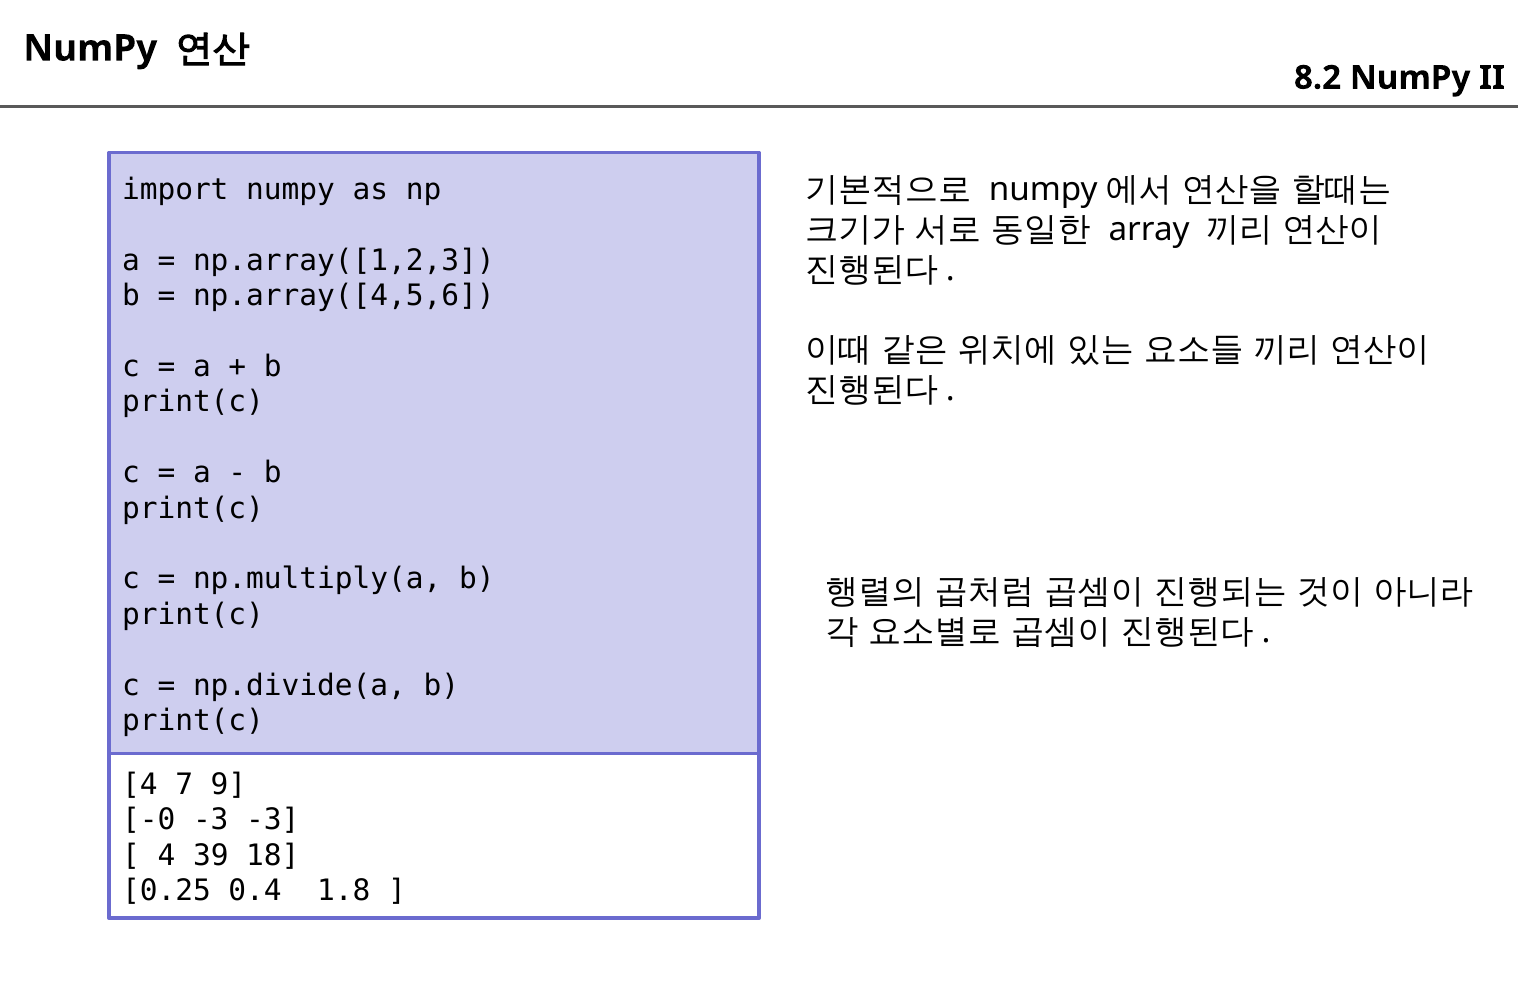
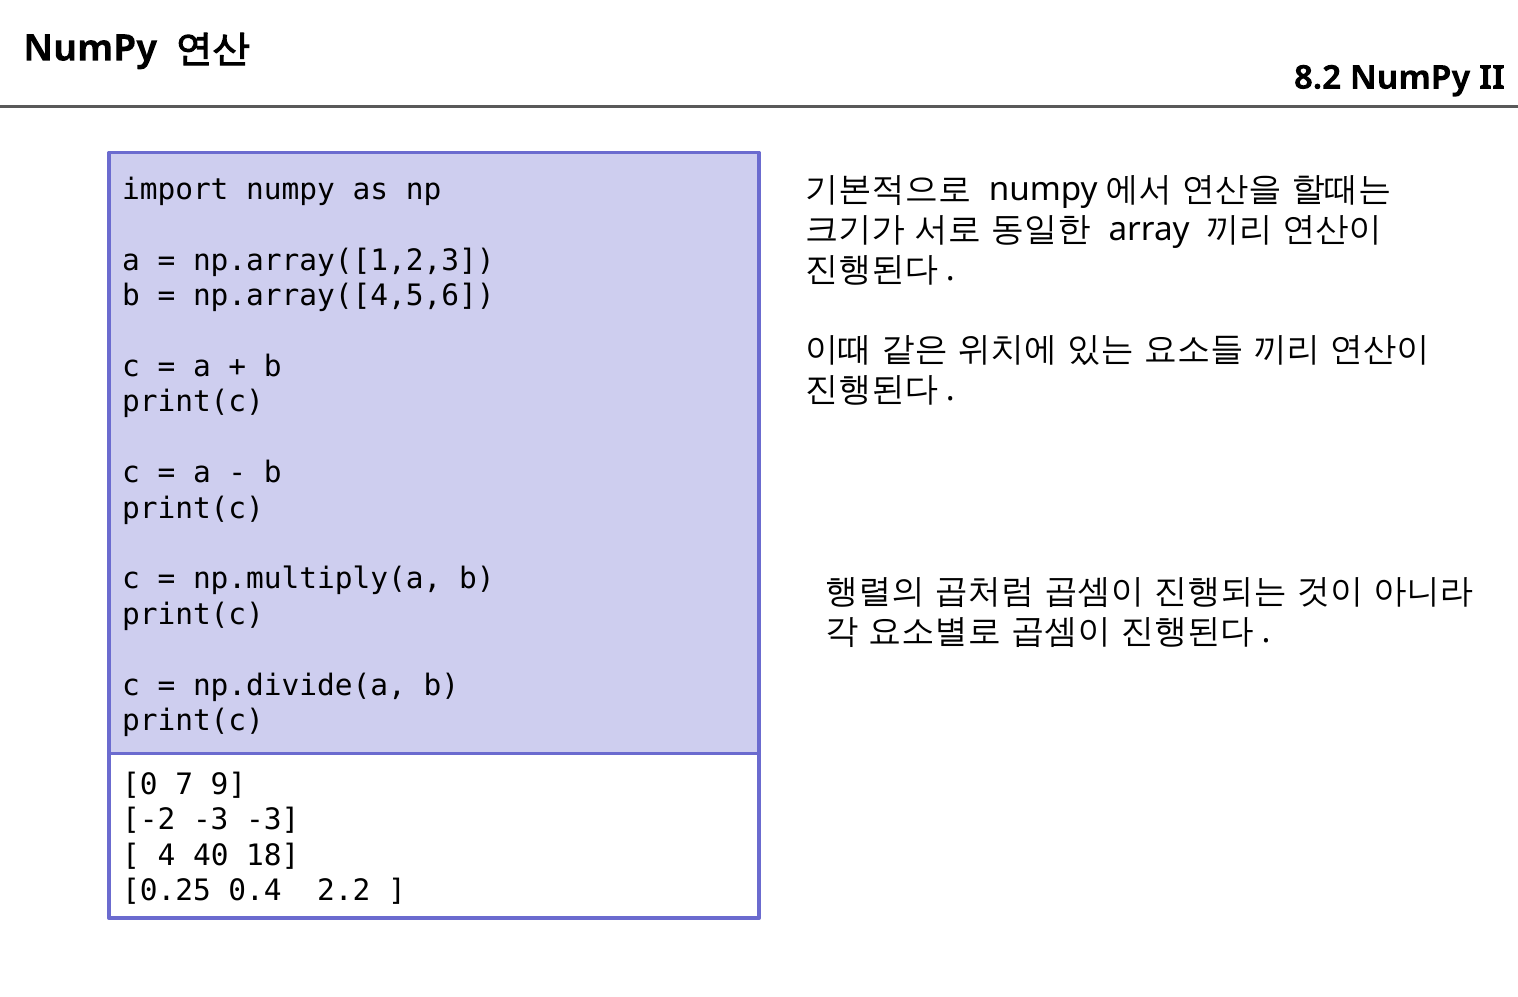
4: 4 -> 0 (140, 785)
-0: -0 -> -2 (149, 820)
39: 39 -> 40 (211, 856)
1.8: 1.8 -> 2.2 (344, 891)
